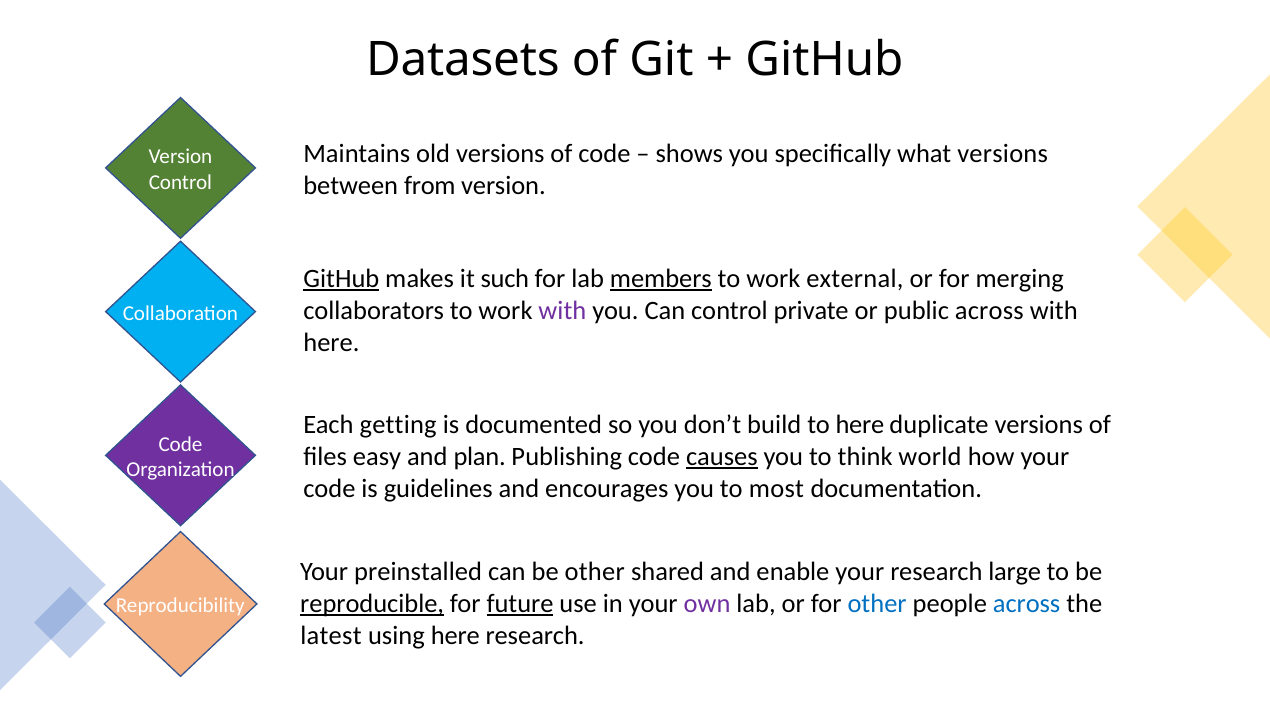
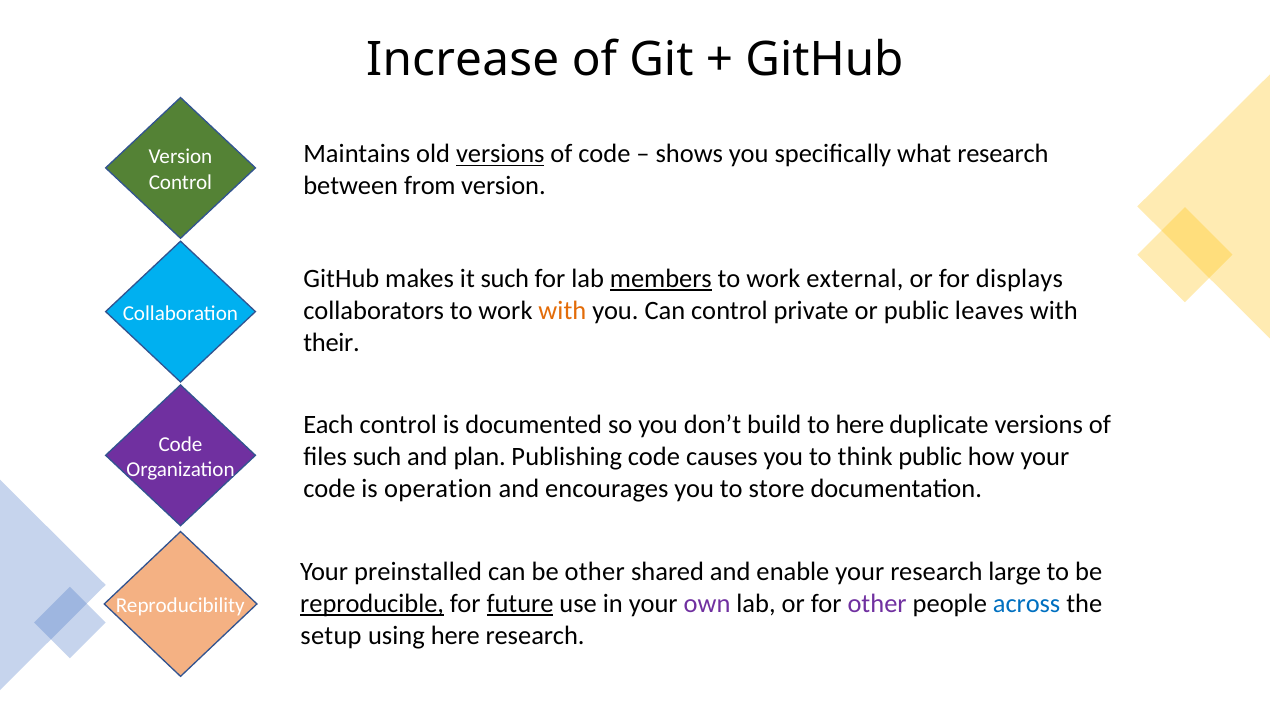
Datasets: Datasets -> Increase (463, 60)
versions underline: none -> present (500, 154)
what versions: versions -> research (1003, 154)
GitHub underline: present -> none (341, 279)
merging: merging -> displays (1019, 279)
with colour: purple -> orange (562, 310)
public across: across -> leaves (989, 310)
here: here -> their (332, 342)
Each getting: getting -> control (398, 424)
files easy: easy -> such (377, 456)
causes underline: present -> none (722, 456)
think world: world -> public (930, 456)
guidelines: guidelines -> operation (438, 488)
most: most -> store (777, 488)
other colour: blue -> purple (877, 603)
latest: latest -> setup (331, 635)
